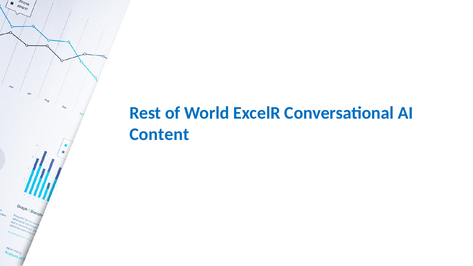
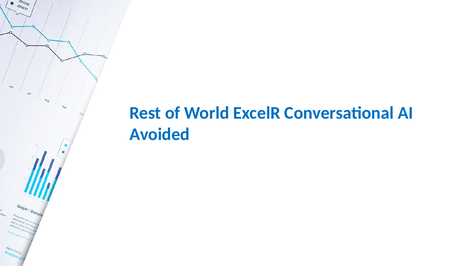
Content: Content -> Avoided (160, 134)
